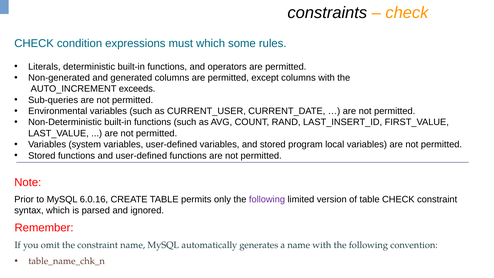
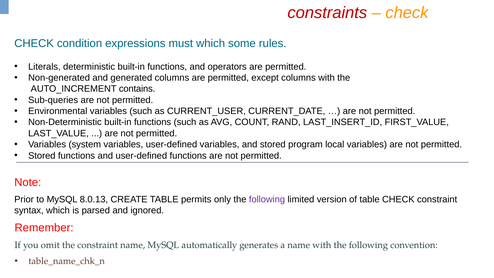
constraints colour: black -> red (327, 13)
exceeds: exceeds -> contains (137, 89)
6.0.16: 6.0.16 -> 8.0.13 (94, 199)
